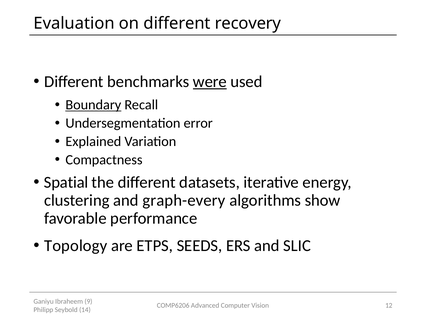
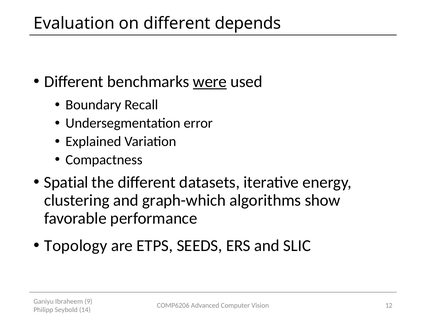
recovery: recovery -> depends (248, 23)
Boundary underline: present -> none (93, 105)
graph-every: graph-every -> graph-which (184, 200)
